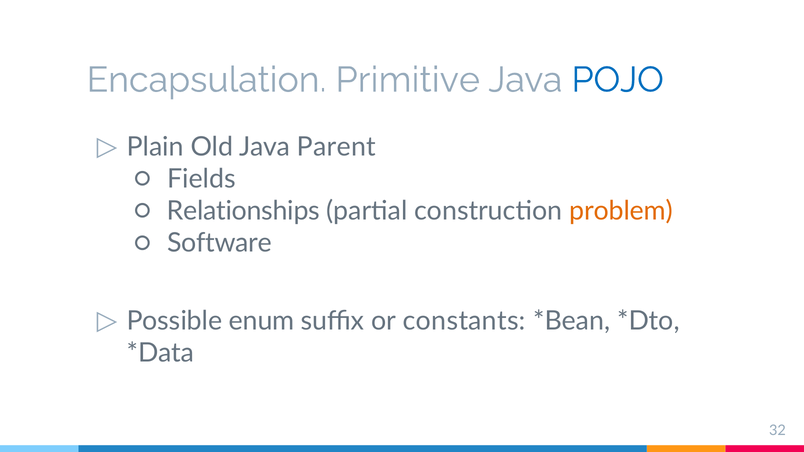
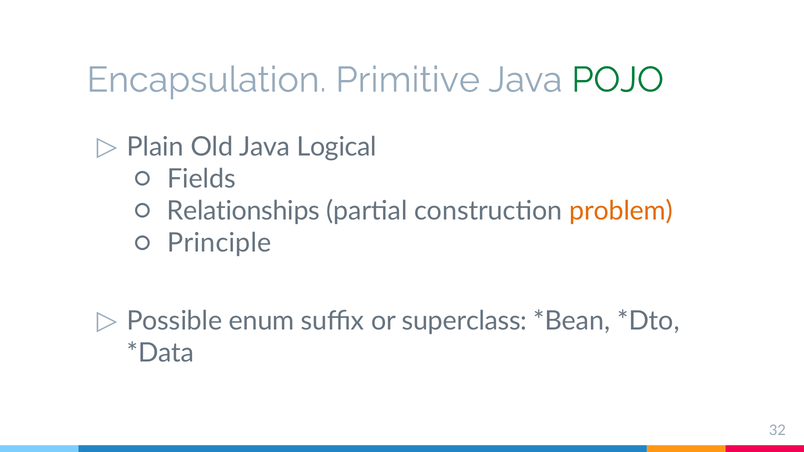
POJO colour: blue -> green (618, 80)
Parent: Parent -> Logical (337, 147)
Software: Software -> Principle (219, 243)
constants: constants -> superclass (465, 321)
